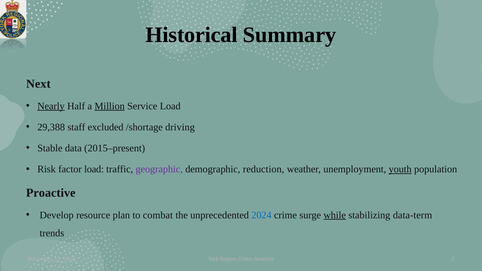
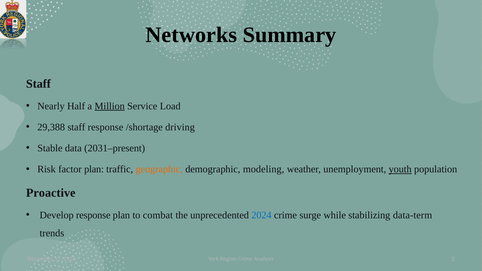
Historical: Historical -> Networks (191, 35)
Next: Next -> Staff (38, 84)
Nearly underline: present -> none (51, 106)
staff excluded: excluded -> response (105, 127)
2015–present: 2015–present -> 2031–present (115, 148)
factor load: load -> plan (94, 169)
geographic colour: purple -> orange (159, 169)
reduction: reduction -> modeling (264, 169)
Develop resource: resource -> response (93, 215)
while underline: present -> none (335, 215)
